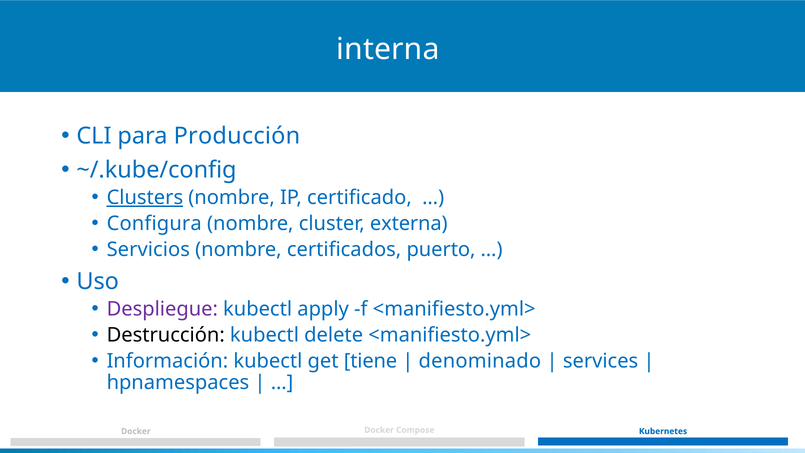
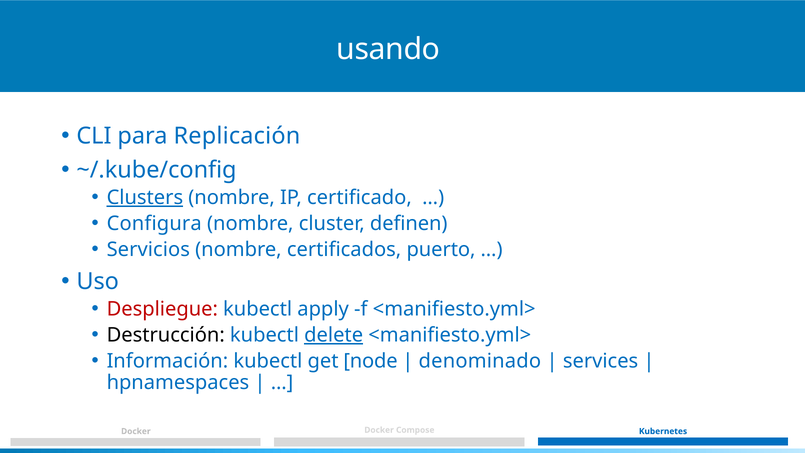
interna: interna -> usando (388, 49)
Producción: Producción -> Replicación (237, 136)
externa: externa -> definen (409, 223)
Despliegue colour: purple -> red (162, 309)
delete underline: none -> present (334, 335)
tiene: tiene -> node (371, 361)
